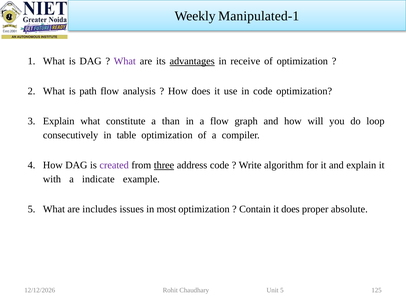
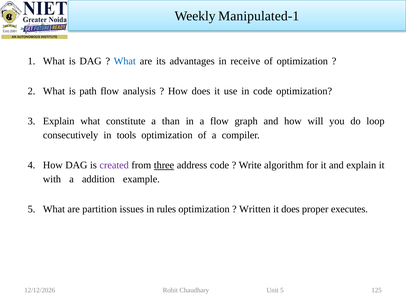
What colour: purple -> blue (125, 61)
advantages underline: present -> none (192, 61)
table: table -> tools (126, 135)
indicate: indicate -> addition (98, 180)
includes: includes -> partition (100, 210)
most: most -> rules (166, 210)
Contain: Contain -> Written (255, 210)
absolute: absolute -> executes (349, 210)
